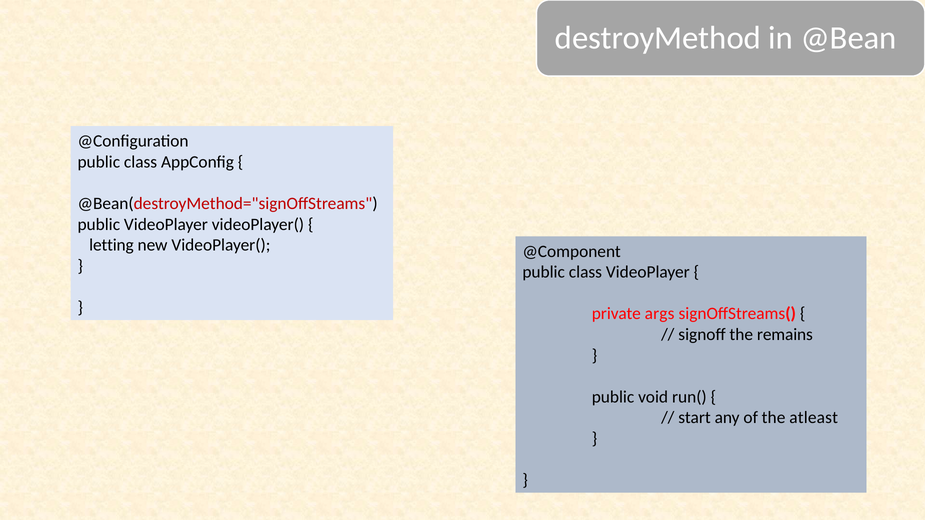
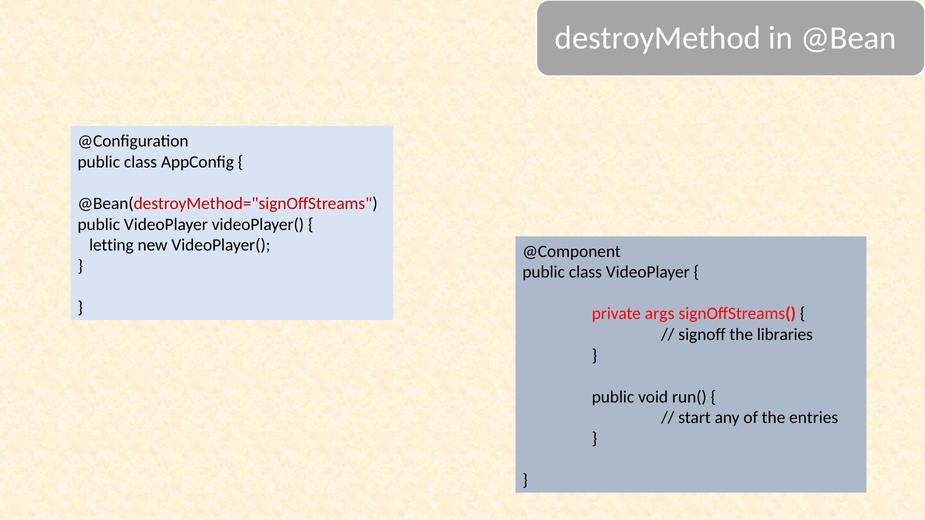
remains: remains -> libraries (785, 335)
atleast: atleast -> entries (814, 418)
